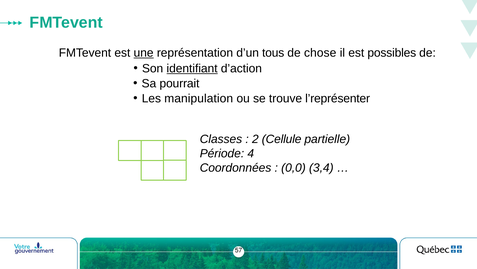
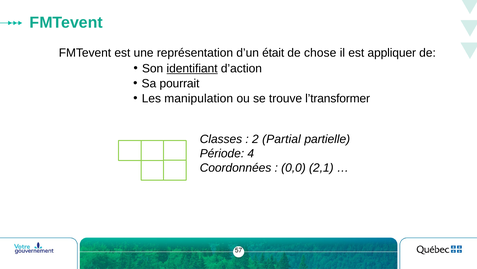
une underline: present -> none (144, 53)
tous: tous -> était (273, 53)
possibles: possibles -> appliquer (392, 53)
l’représenter: l’représenter -> l’transformer (338, 98)
Cellule: Cellule -> Partial (282, 139)
3,4: 3,4 -> 2,1 (321, 168)
